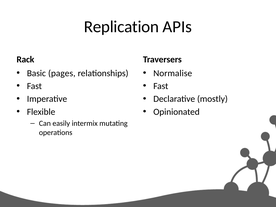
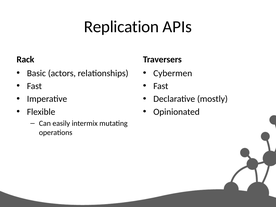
pages: pages -> actors (62, 73)
Normalise: Normalise -> Cybermen (173, 73)
